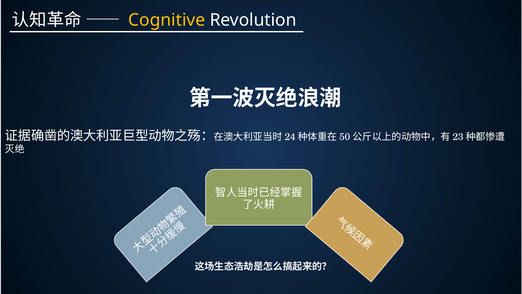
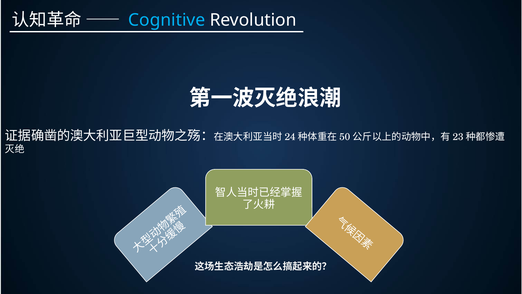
Cognitive colour: yellow -> light blue (167, 20)
